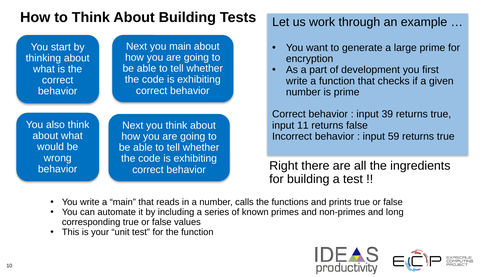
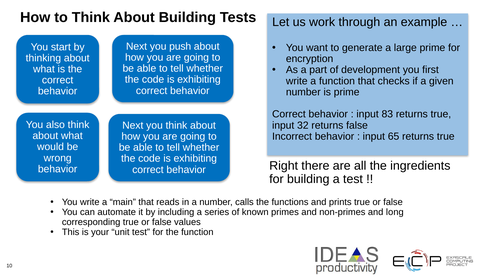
you main: main -> push (180, 46)
39: 39 -> 83 (387, 114)
11: 11 -> 32 (303, 125)
59: 59 -> 65 (394, 136)
